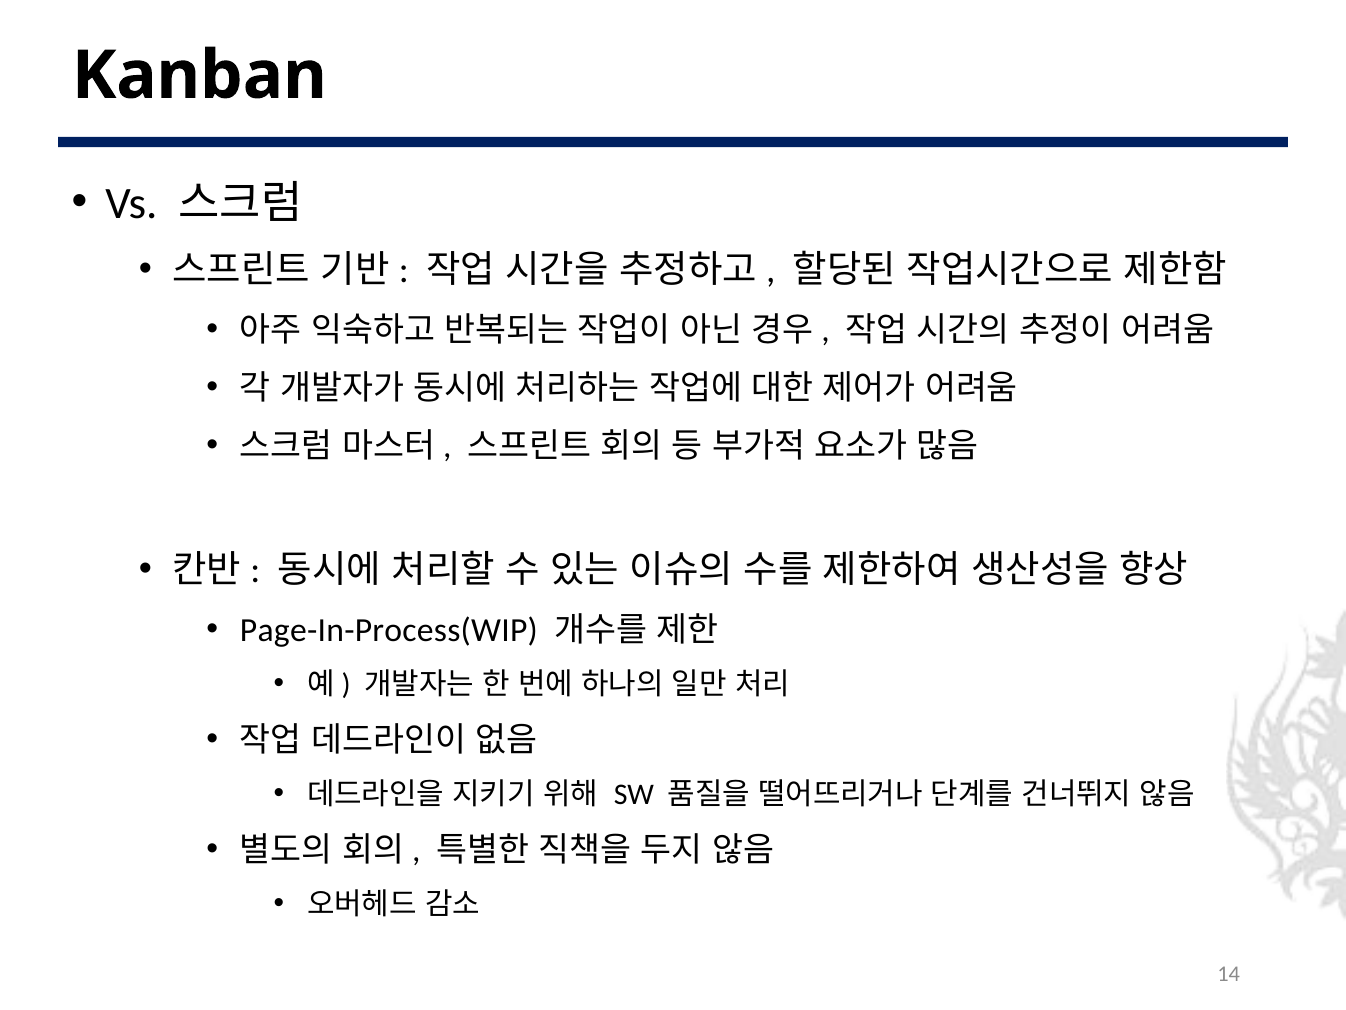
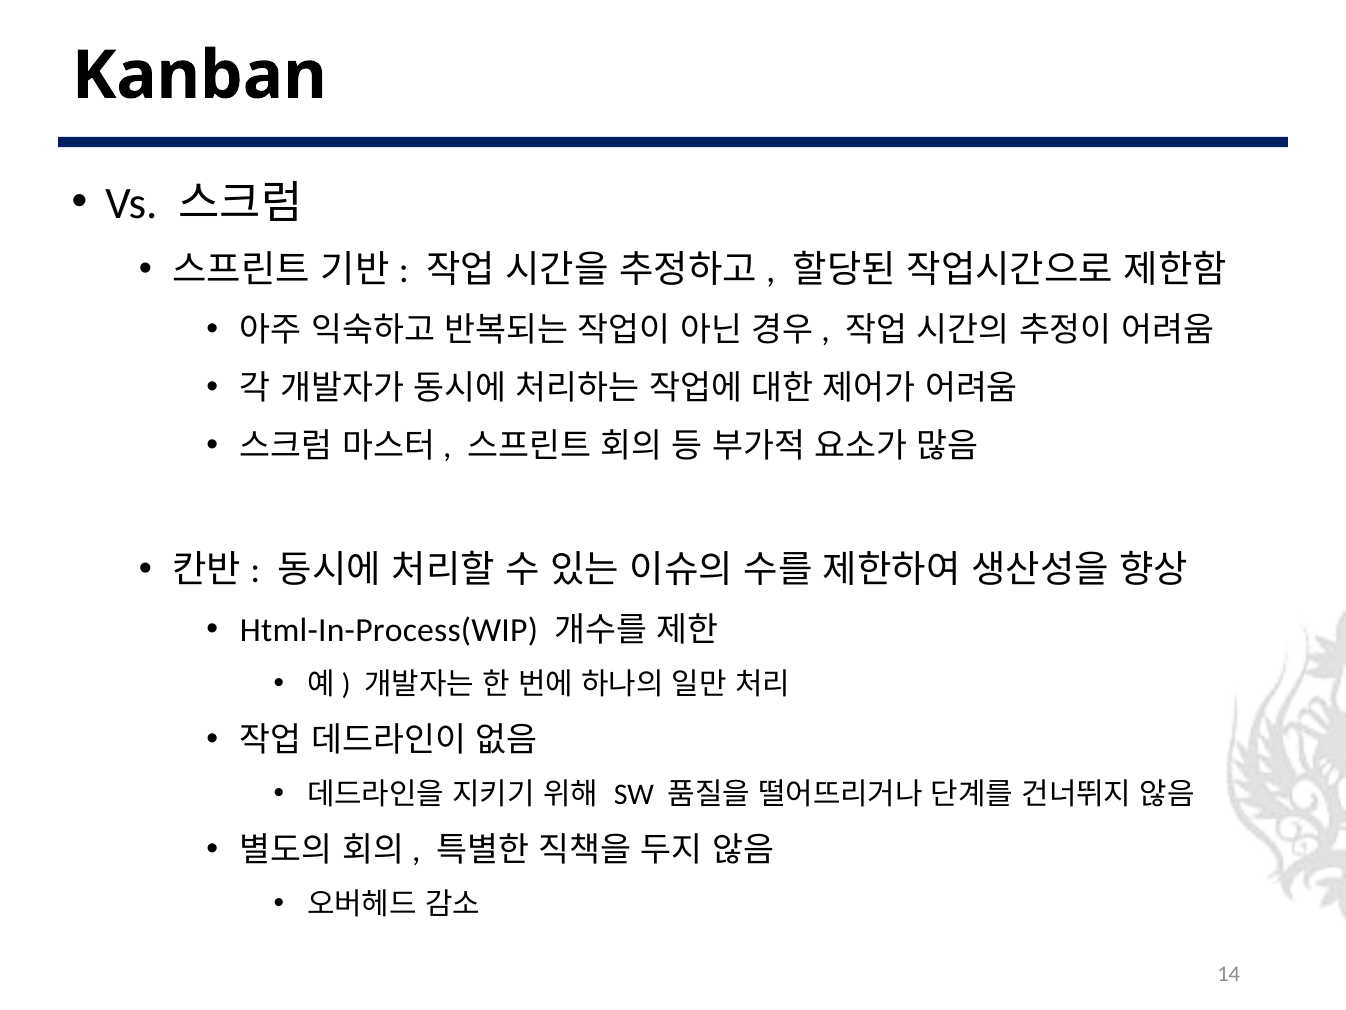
Page-In-Process(WIP: Page-In-Process(WIP -> Html-In-Process(WIP (389, 630)
